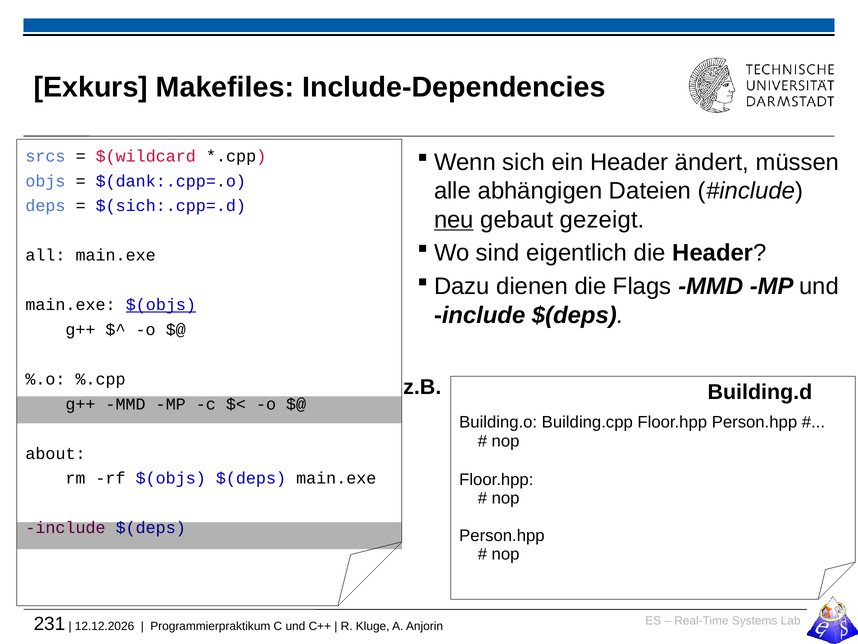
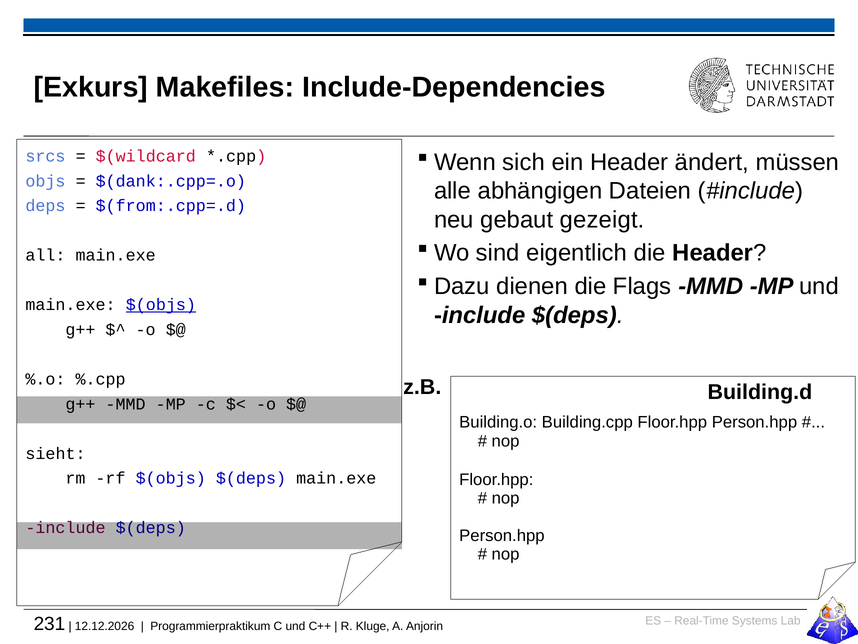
$(sich:.cpp=.d: $(sich:.cpp=.d -> $(from:.cpp=.d (171, 206)
neu underline: present -> none (454, 220)
about: about -> sieht (56, 453)
